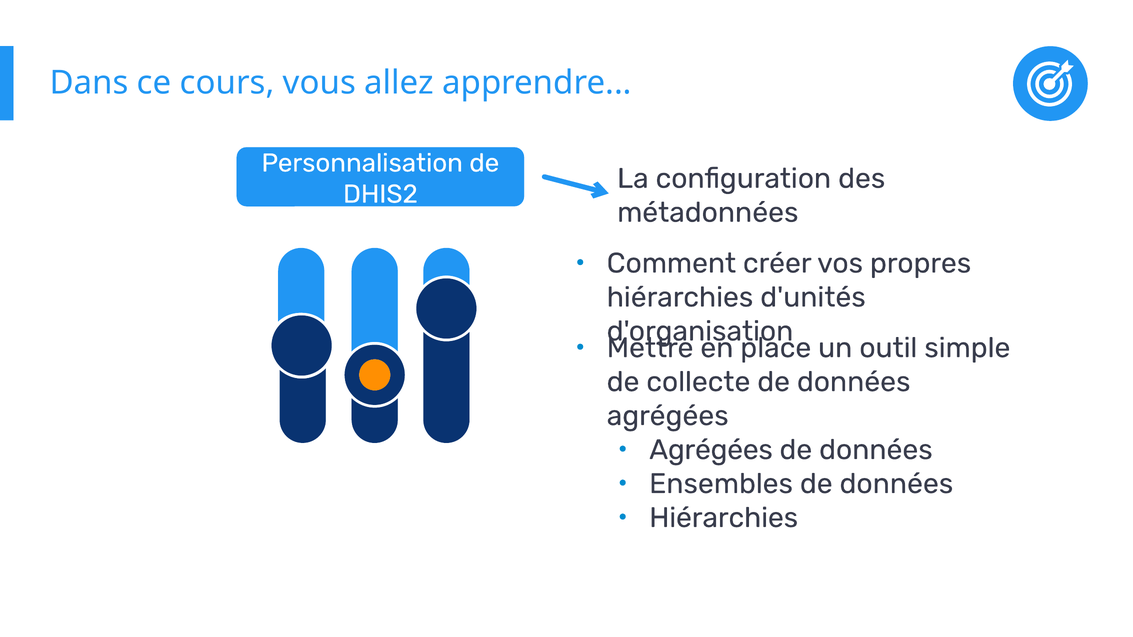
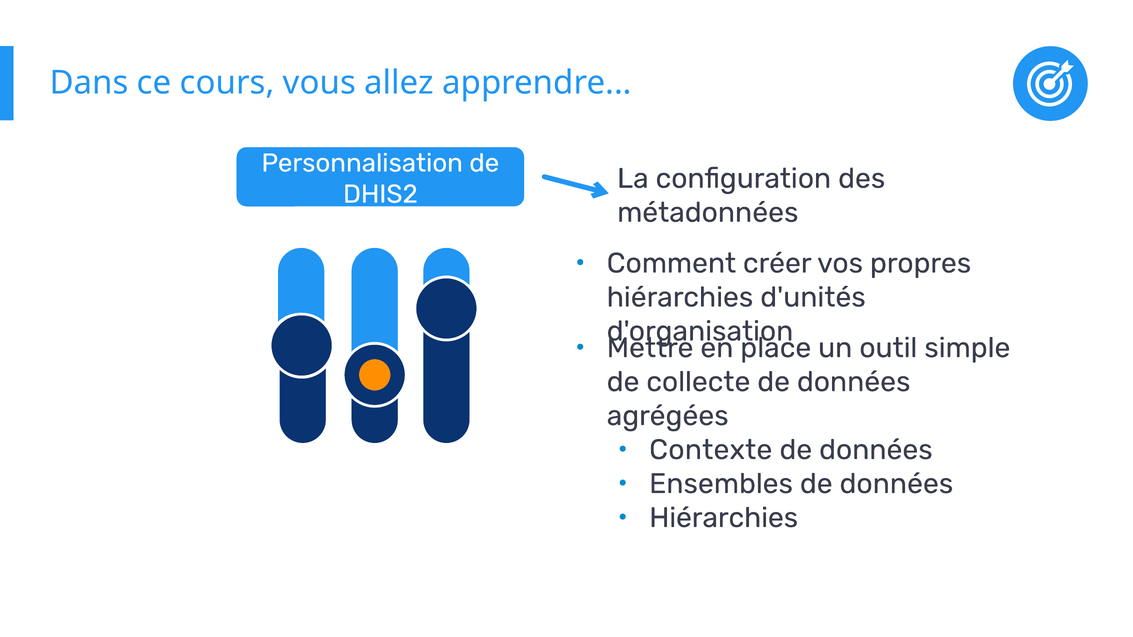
Agrégées: Agrégées -> Contexte (711, 450)
